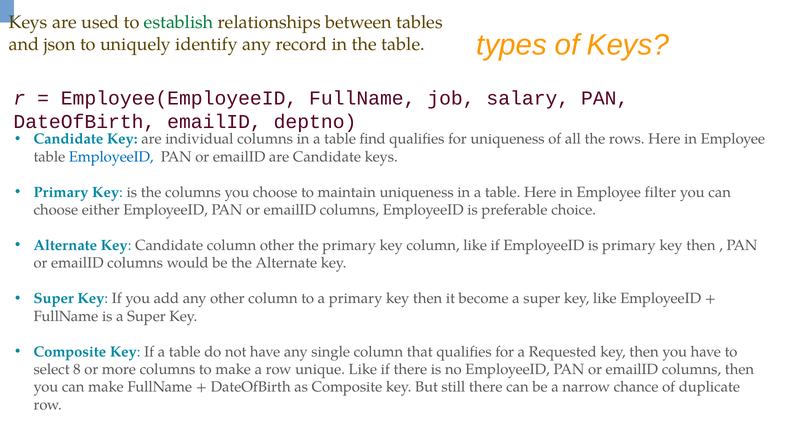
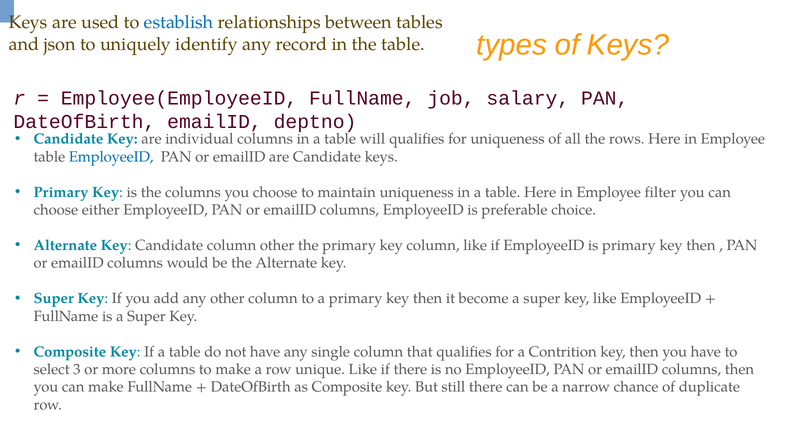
establish colour: green -> blue (179, 23)
find: find -> will (372, 139)
Requested: Requested -> Contrition (563, 352)
8: 8 -> 3 (77, 370)
